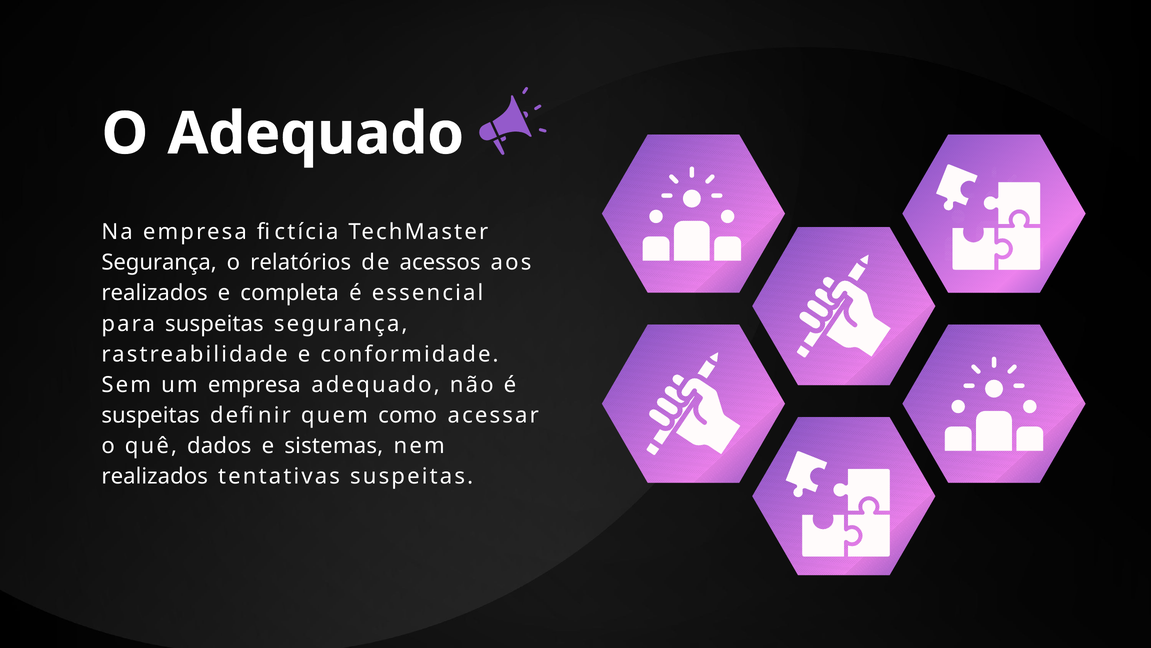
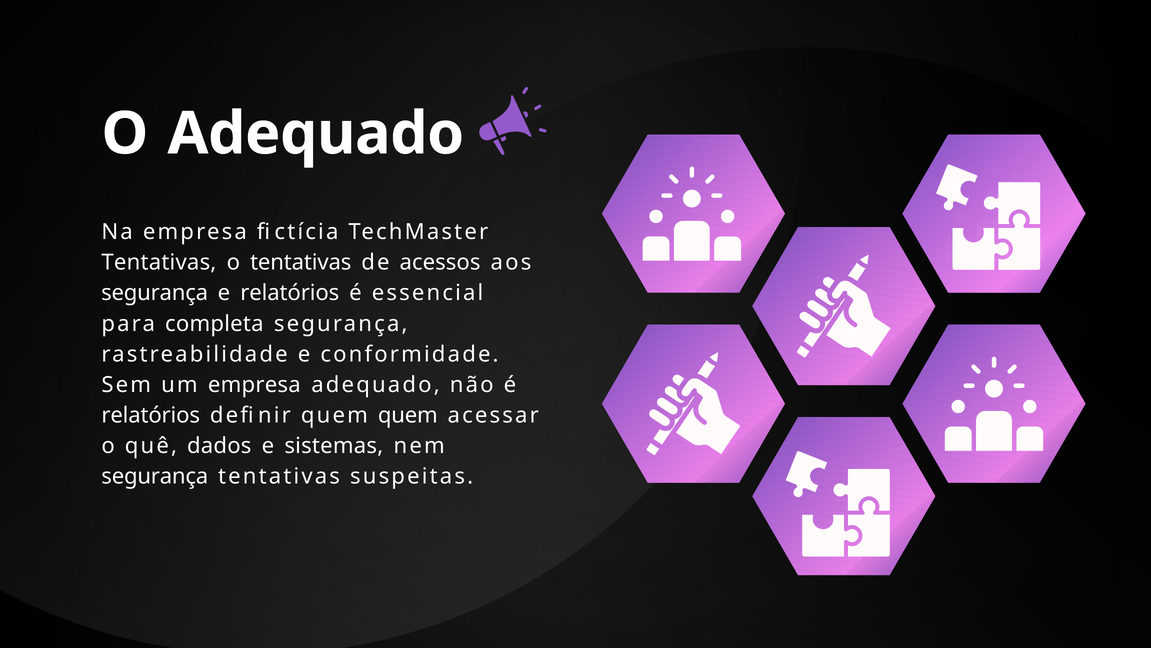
Segurança: Segurança -> Tentativas (159, 262)
o relatórios: relatórios -> tentativas (301, 262)
realizados: realizados -> segurança (155, 293)
e completa: completa -> relatórios (290, 293)
para suspeitas: suspeitas -> completa (214, 323)
suspeitas: suspeitas -> relatórios (151, 415)
quem como: como -> quem (408, 415)
realizados: realizados -> segurança (155, 476)
